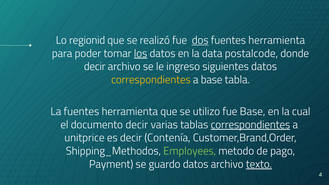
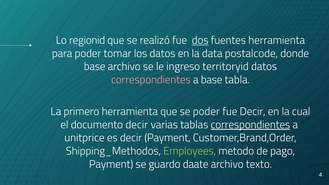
los underline: present -> none (141, 53)
decir: decir -> base (95, 67)
siguientes: siguientes -> territoryid (226, 67)
correspondientes colour: yellow -> pink (151, 80)
La fuentes: fuentes -> primero (81, 112)
se utilizo: utilizo -> poder (206, 112)
fue Base: Base -> Decir (253, 112)
decir Contenía: Contenía -> Payment (167, 138)
guardo datos: datos -> daate (196, 164)
texto underline: present -> none (259, 164)
